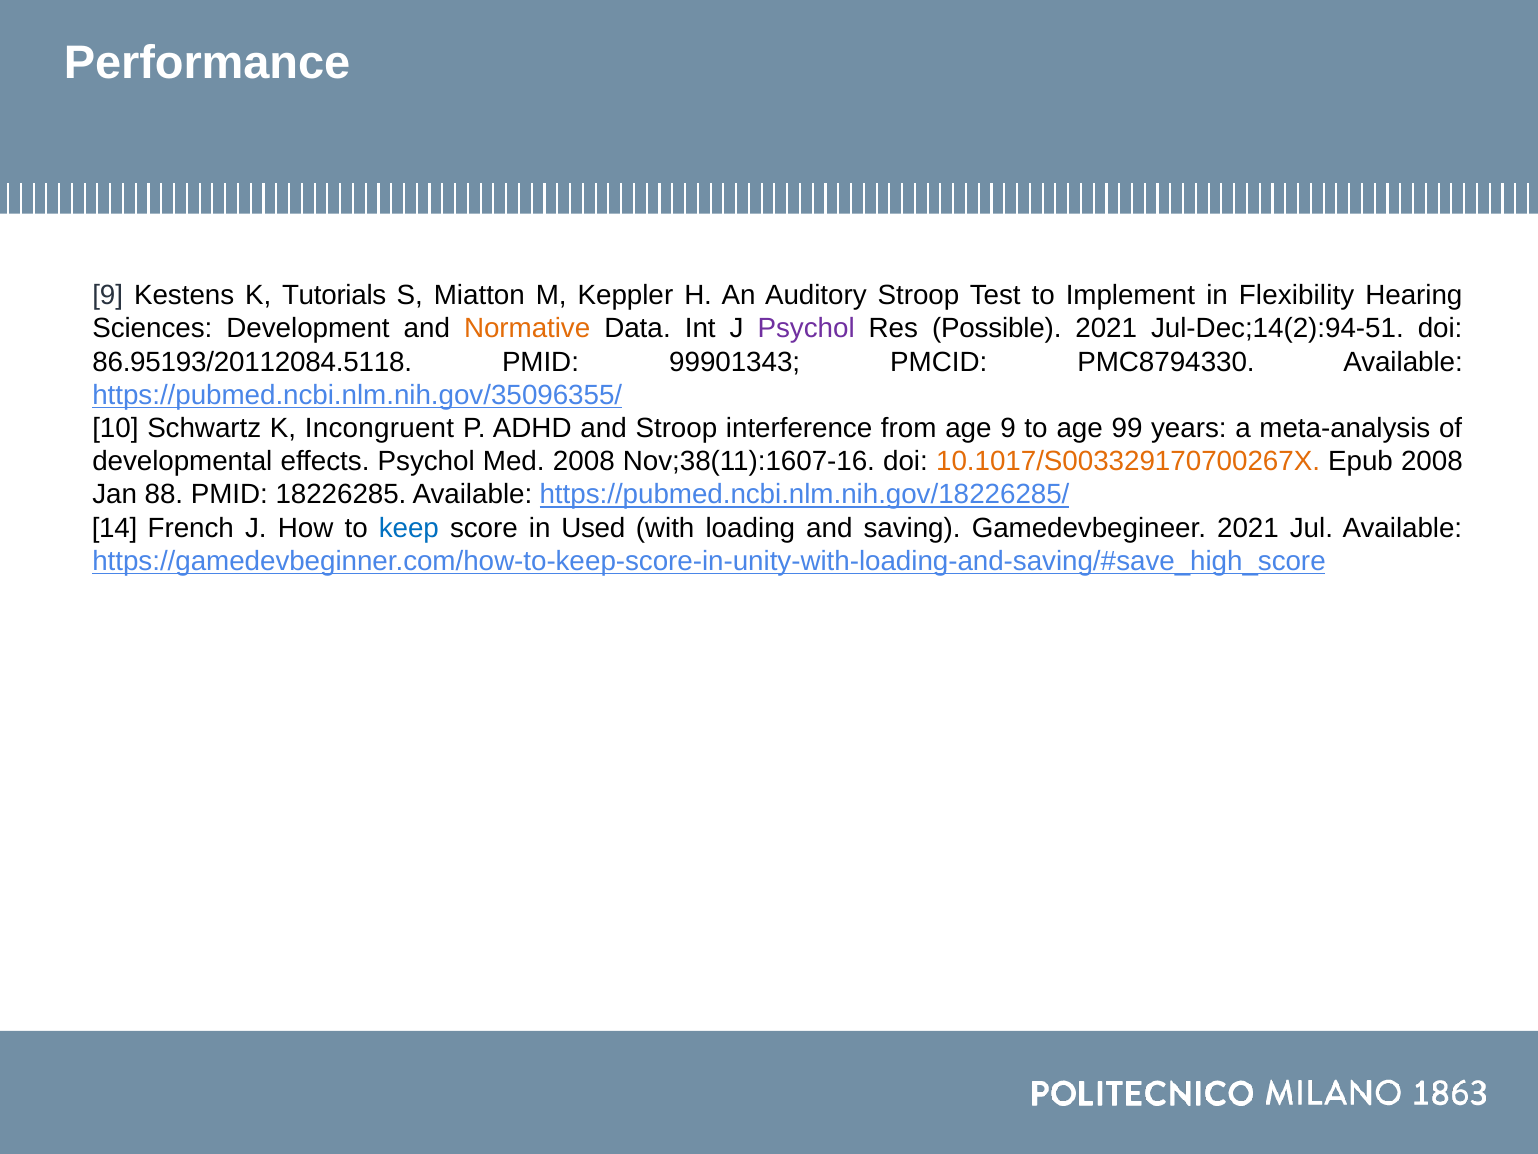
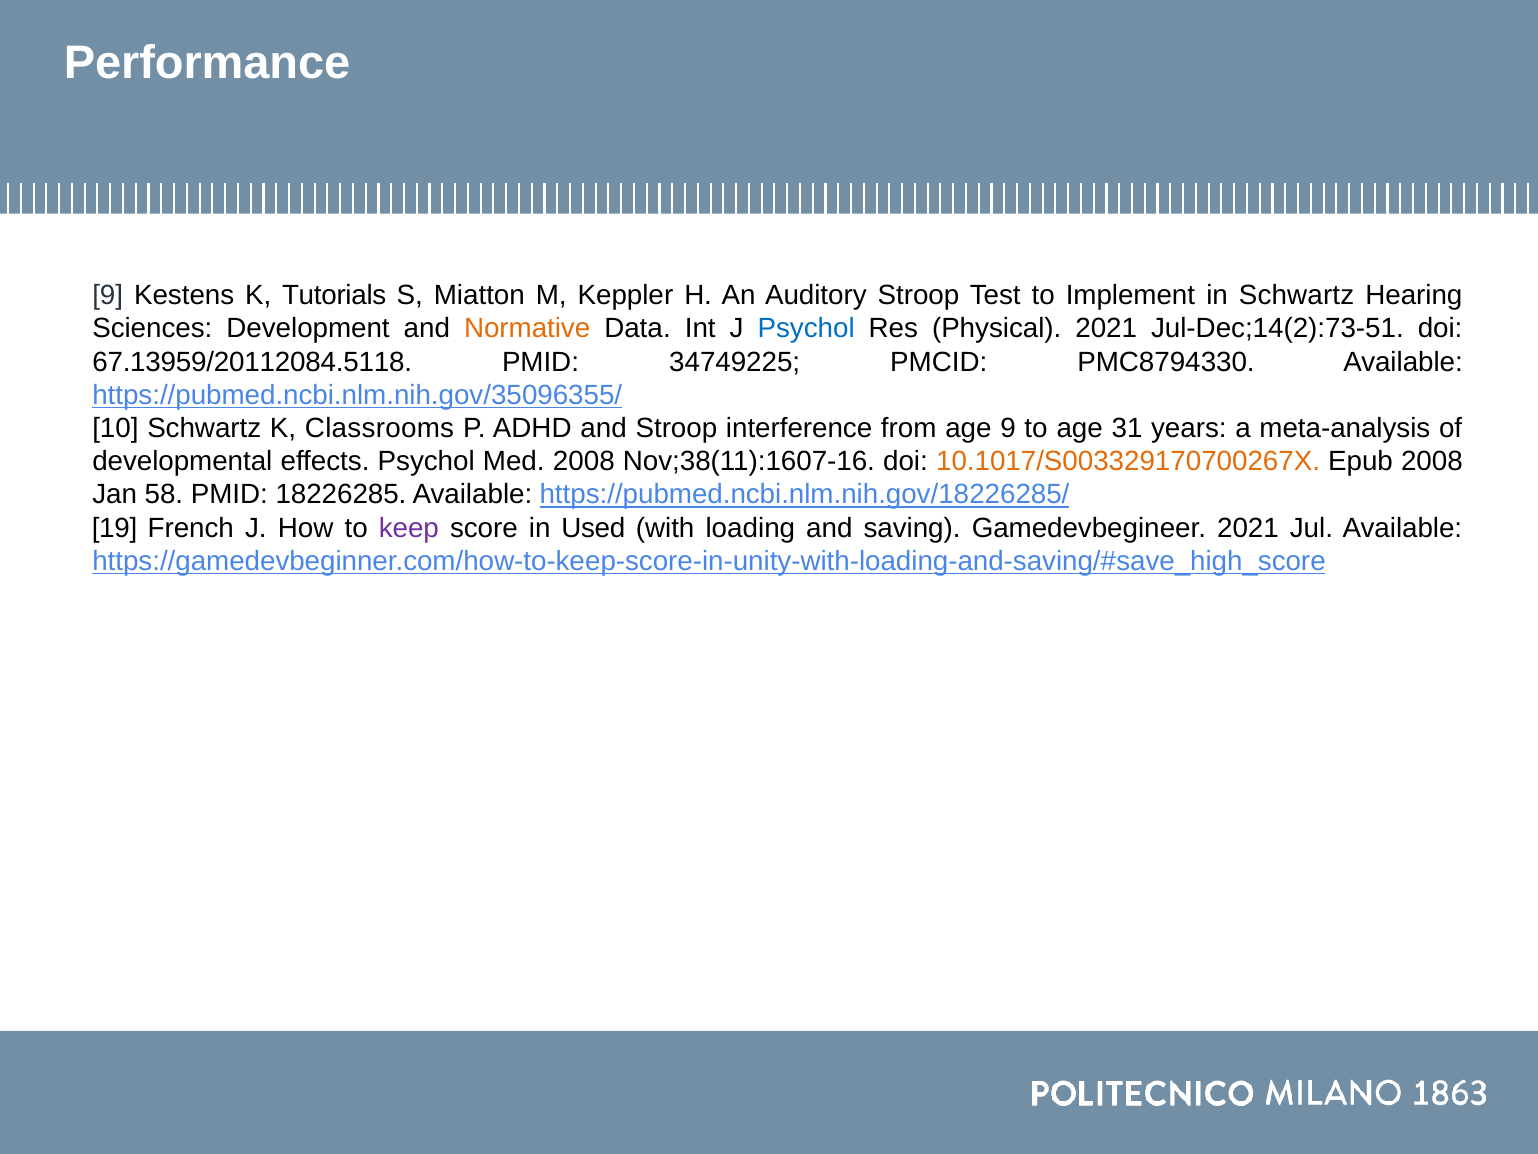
in Flexibility: Flexibility -> Schwartz (1297, 295)
Psychol colour: purple -> blue (806, 329)
Possible: Possible -> Physical (997, 329)
Jul-Dec;14(2):94-51: Jul-Dec;14(2):94-51 -> Jul-Dec;14(2):73-51 (1277, 329)
86.95193/20112084.5118: 86.95193/20112084.5118 -> 67.13959/20112084.5118 (252, 362)
99901343: 99901343 -> 34749225 (735, 362)
Incongruent: Incongruent -> Classrooms (380, 428)
99: 99 -> 31 (1127, 428)
88: 88 -> 58 (164, 494)
14: 14 -> 19 (114, 528)
keep colour: blue -> purple (409, 528)
